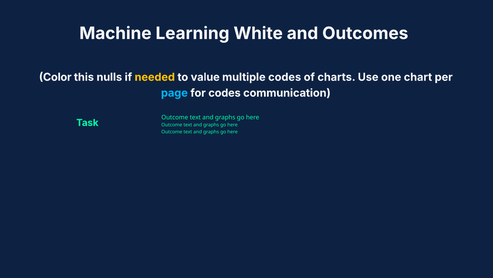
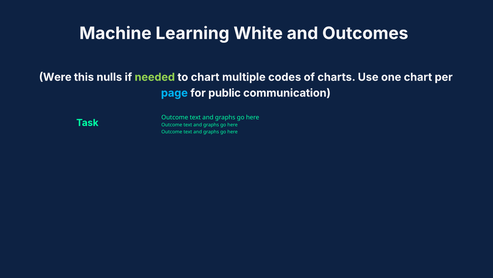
Color: Color -> Were (55, 77)
needed colour: yellow -> light green (155, 77)
to value: value -> chart (205, 77)
for codes: codes -> public (225, 93)
